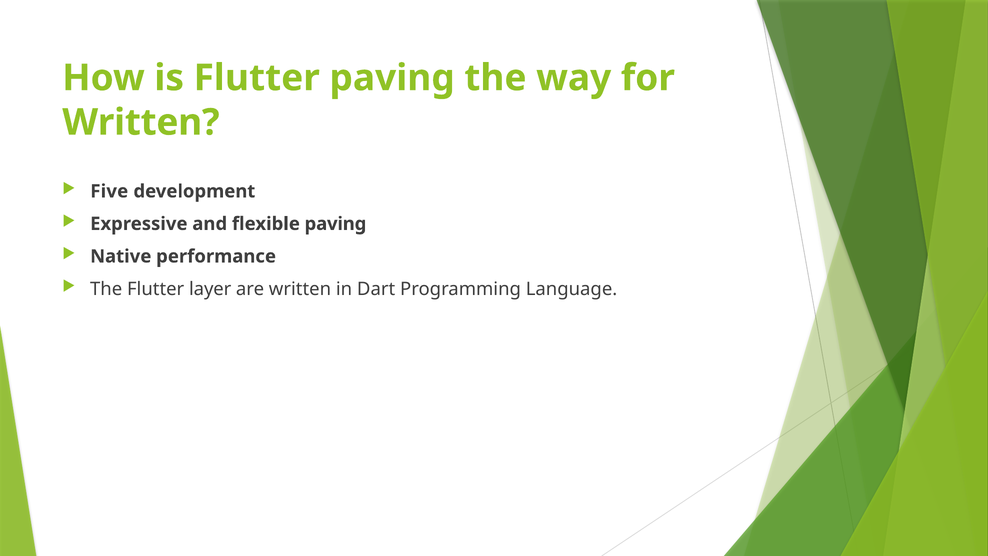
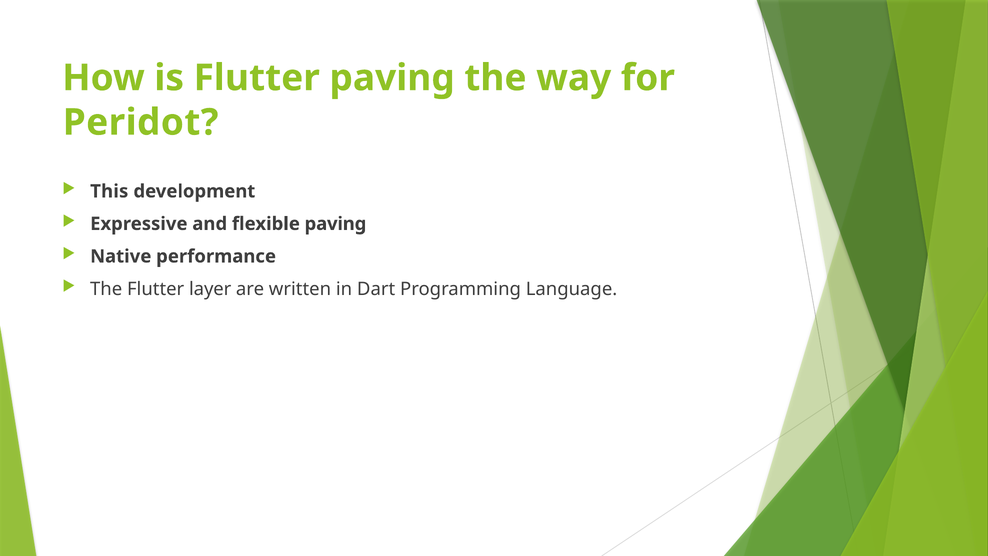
Written: Written -> Peridot (141, 122)
Five: Five -> This (109, 191)
